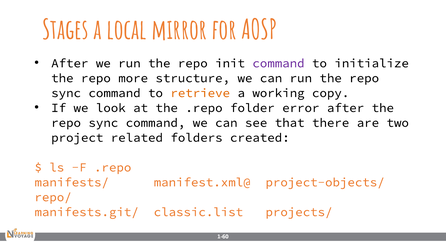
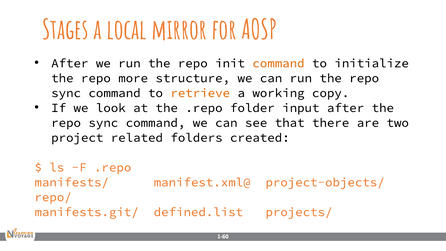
command colour: purple -> orange (278, 63)
error: error -> input (301, 108)
classic.list: classic.list -> defined.list (198, 212)
